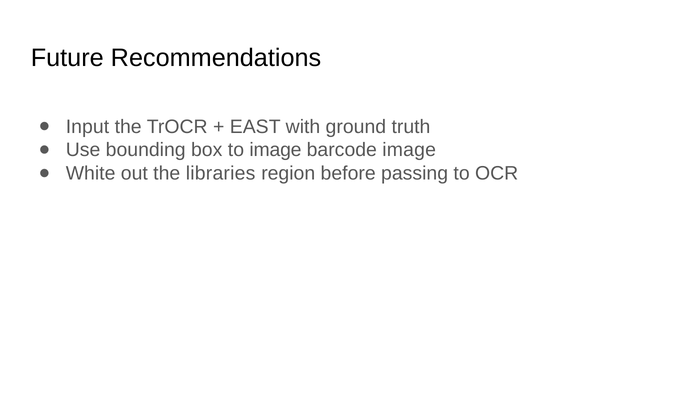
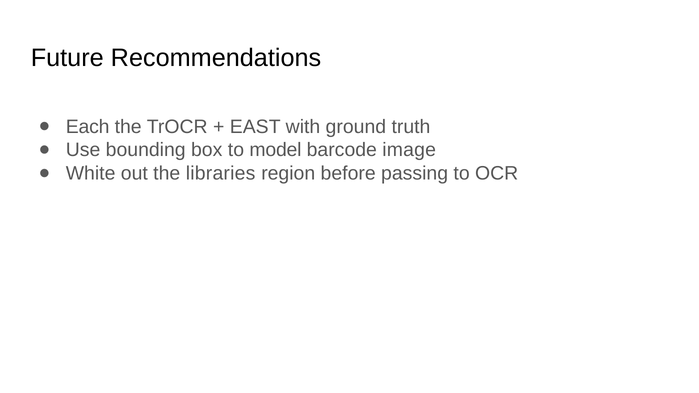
Input: Input -> Each (88, 127)
to image: image -> model (275, 150)
